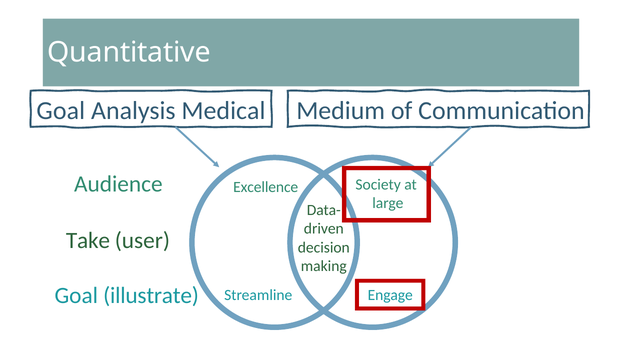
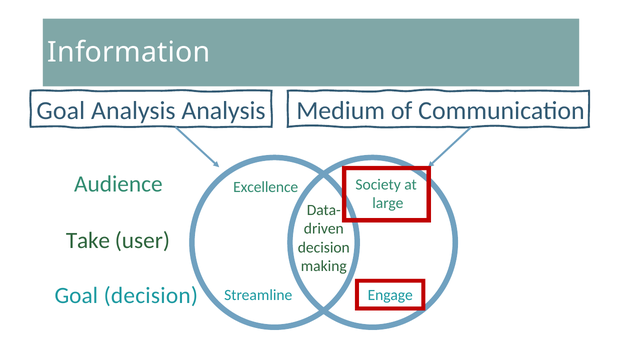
Quantitative: Quantitative -> Information (129, 52)
Analysis Medical: Medical -> Analysis (224, 110)
Goal illustrate: illustrate -> decision (151, 295)
